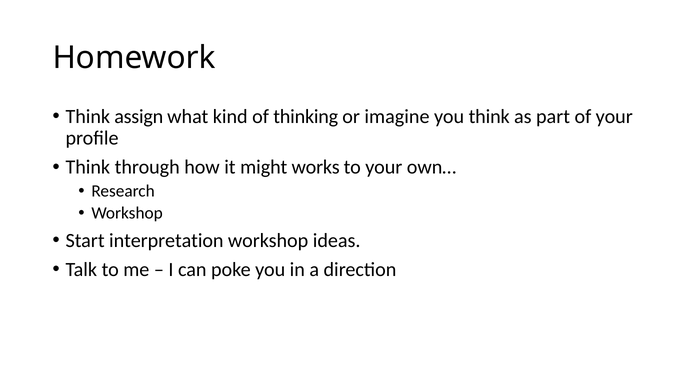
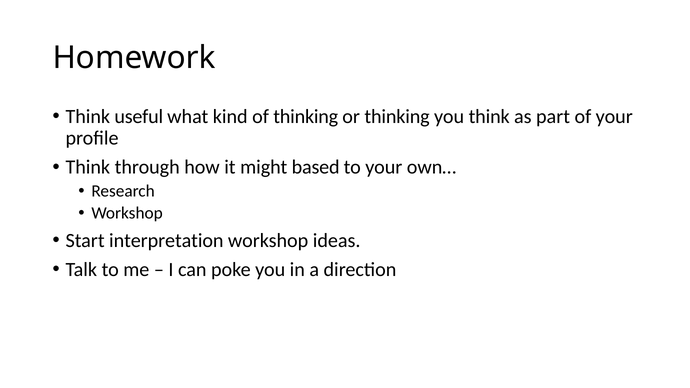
assign: assign -> useful (139, 117)
or imagine: imagine -> thinking (397, 117)
works: works -> based (316, 167)
